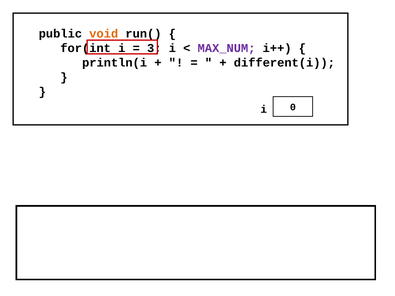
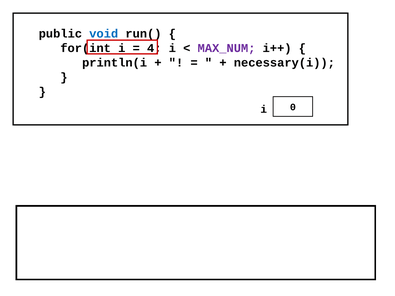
void colour: orange -> blue (104, 34)
3: 3 -> 4 (154, 48)
different(i: different(i -> necessary(i (284, 63)
